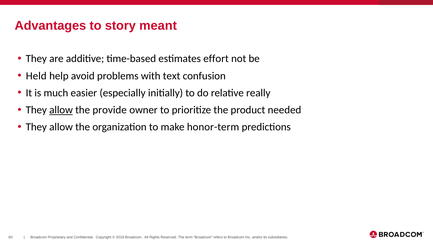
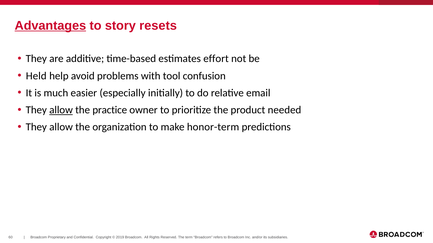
Advantages underline: none -> present (50, 26)
meant: meant -> resets (158, 26)
text: text -> tool (172, 76)
really: really -> email (258, 93)
provide: provide -> practice (110, 110)
